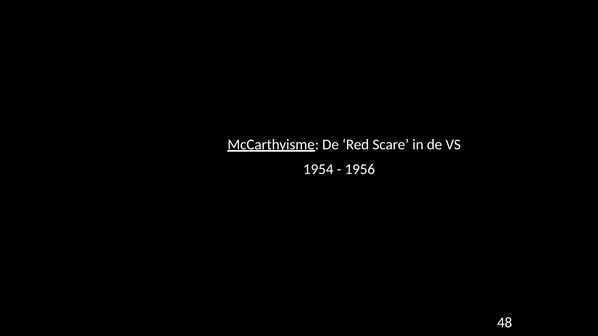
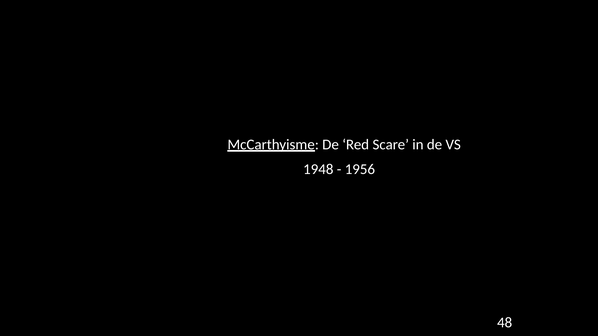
1954: 1954 -> 1948 (318, 170)
